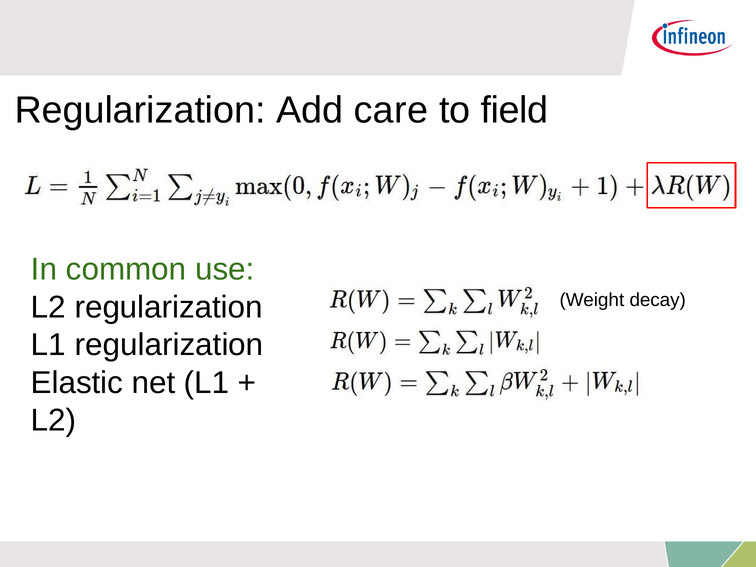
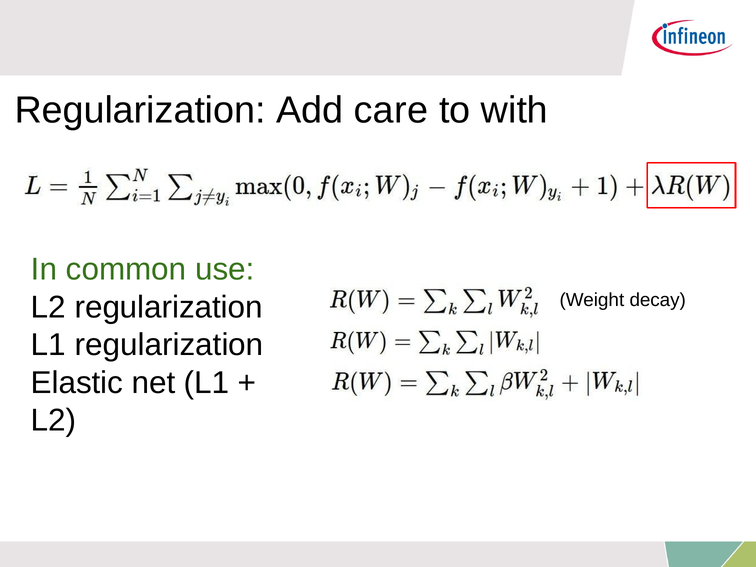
field: field -> with (514, 110)
